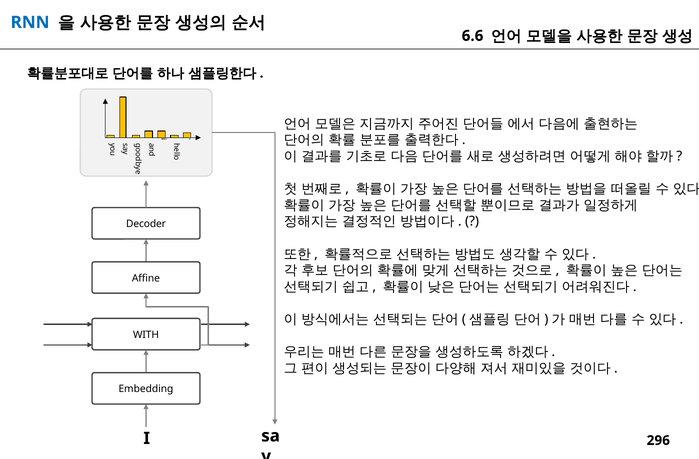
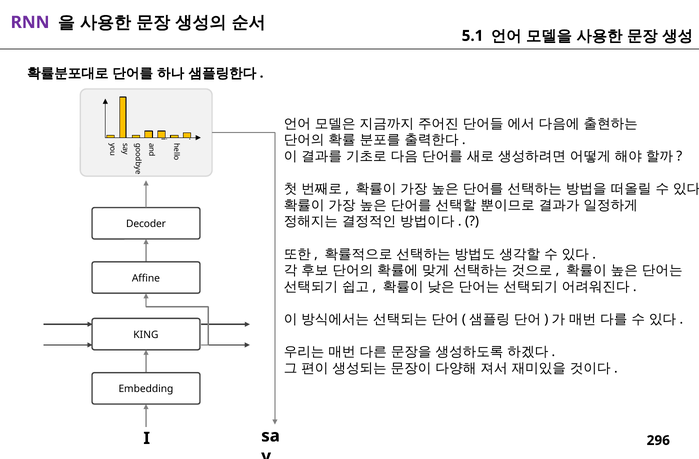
RNN colour: blue -> purple (30, 22)
6.6: 6.6 -> 5.1 (473, 36)
WITH: WITH -> KING (146, 335)
